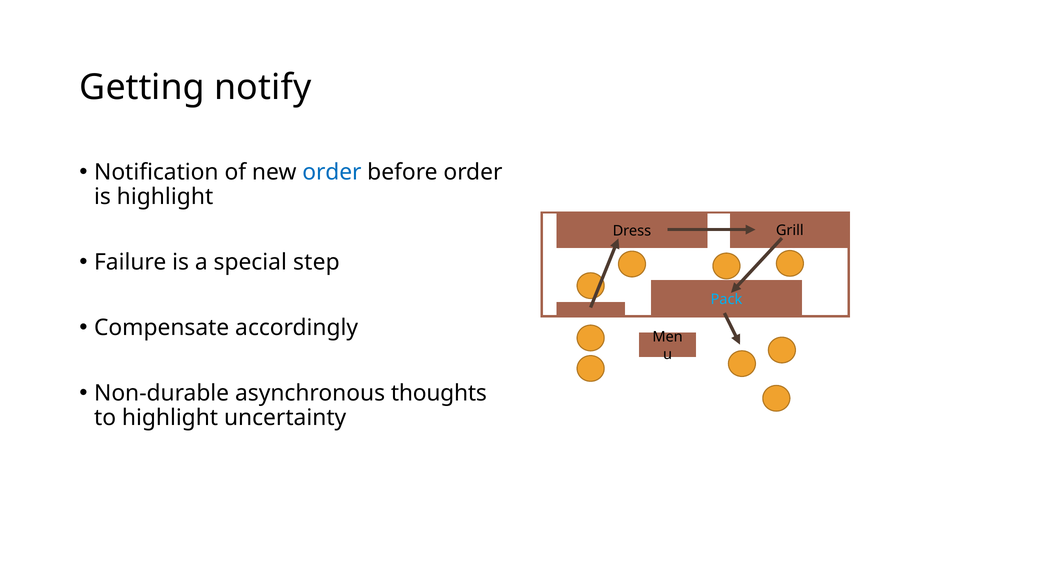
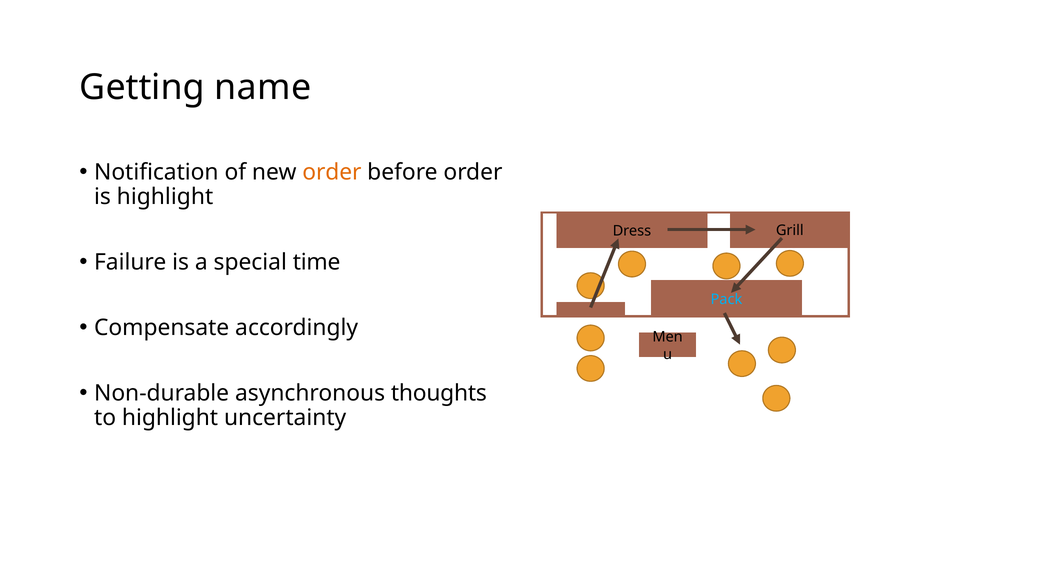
notify: notify -> name (263, 88)
order colour: blue -> orange (332, 172)
step: step -> time (317, 262)
